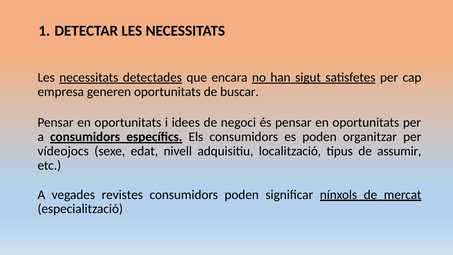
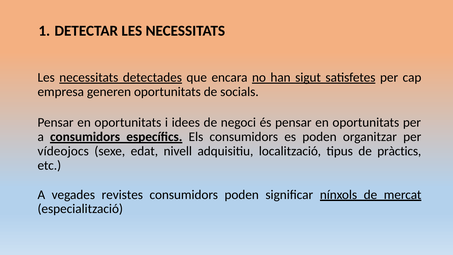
buscar: buscar -> socials (239, 92)
assumir: assumir -> pràctics (399, 151)
